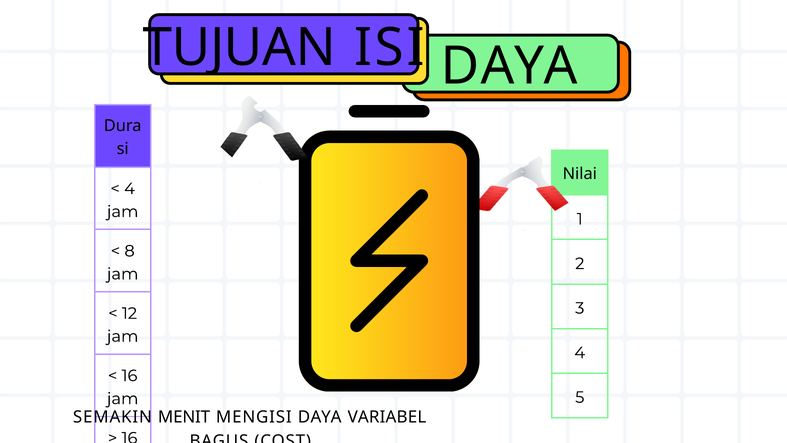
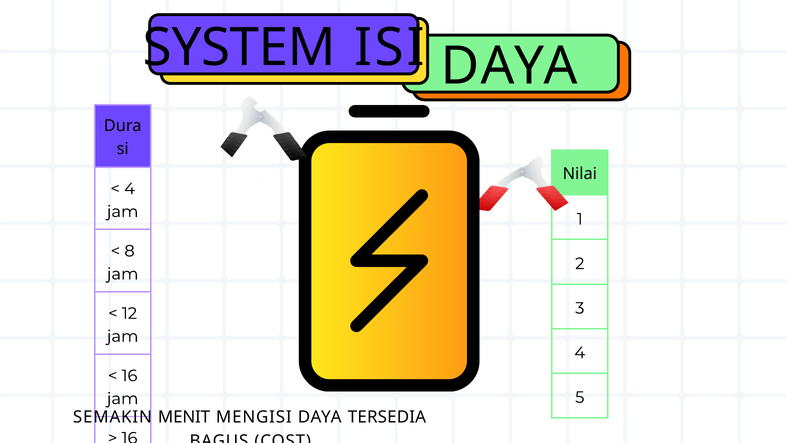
TUJUAN: TUJUAN -> SYSTEM (239, 48)
VARIABEL: VARIABEL -> TERSEDIA (387, 417)
